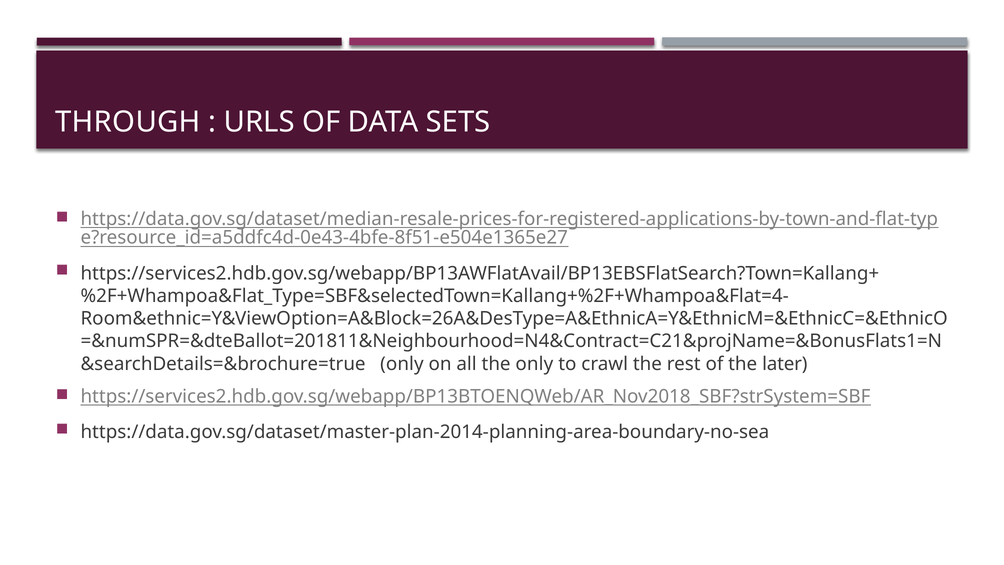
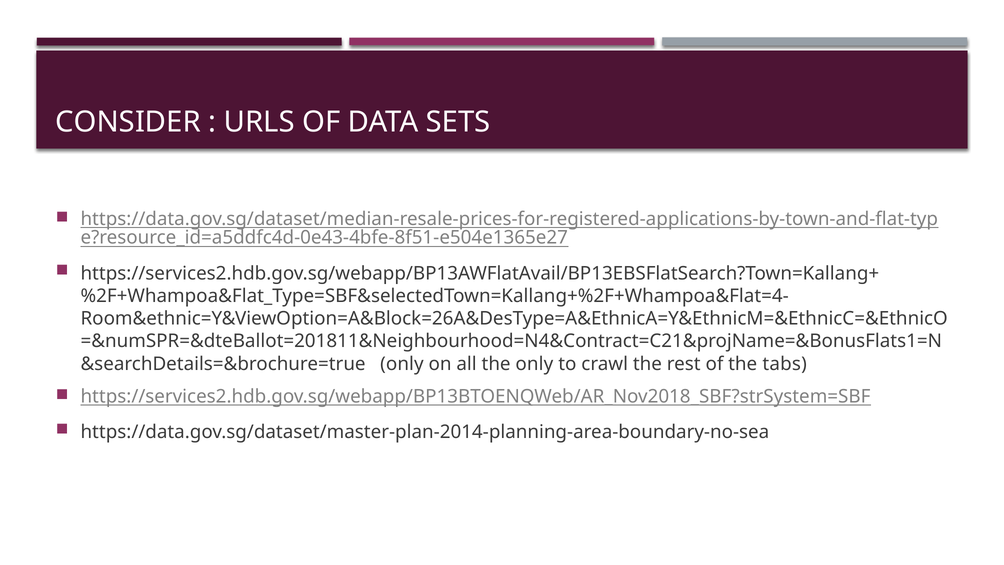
THROUGH: THROUGH -> CONSIDER (128, 122)
later: later -> tabs (785, 364)
